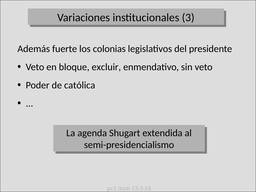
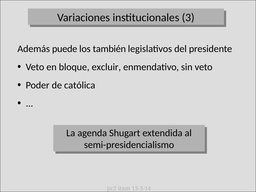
fuerte: fuerte -> puede (65, 49)
colonias: colonias -> también (109, 49)
